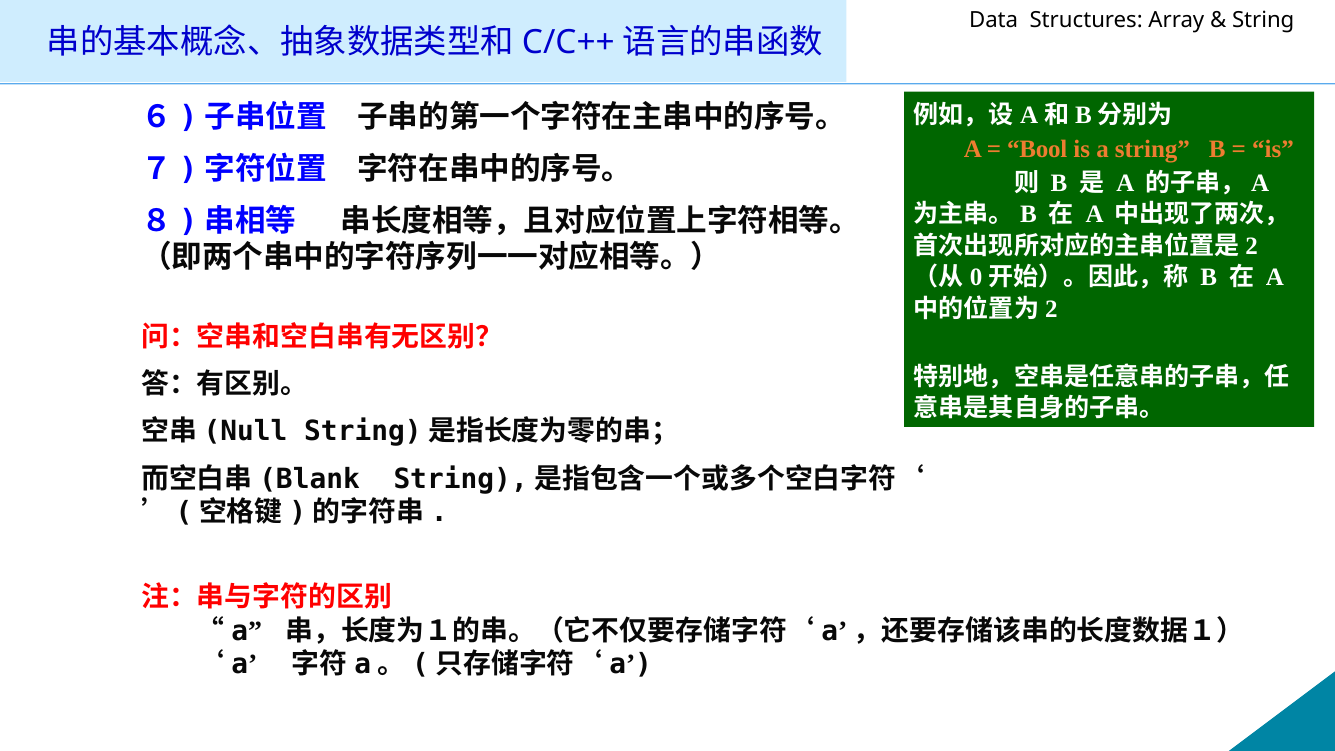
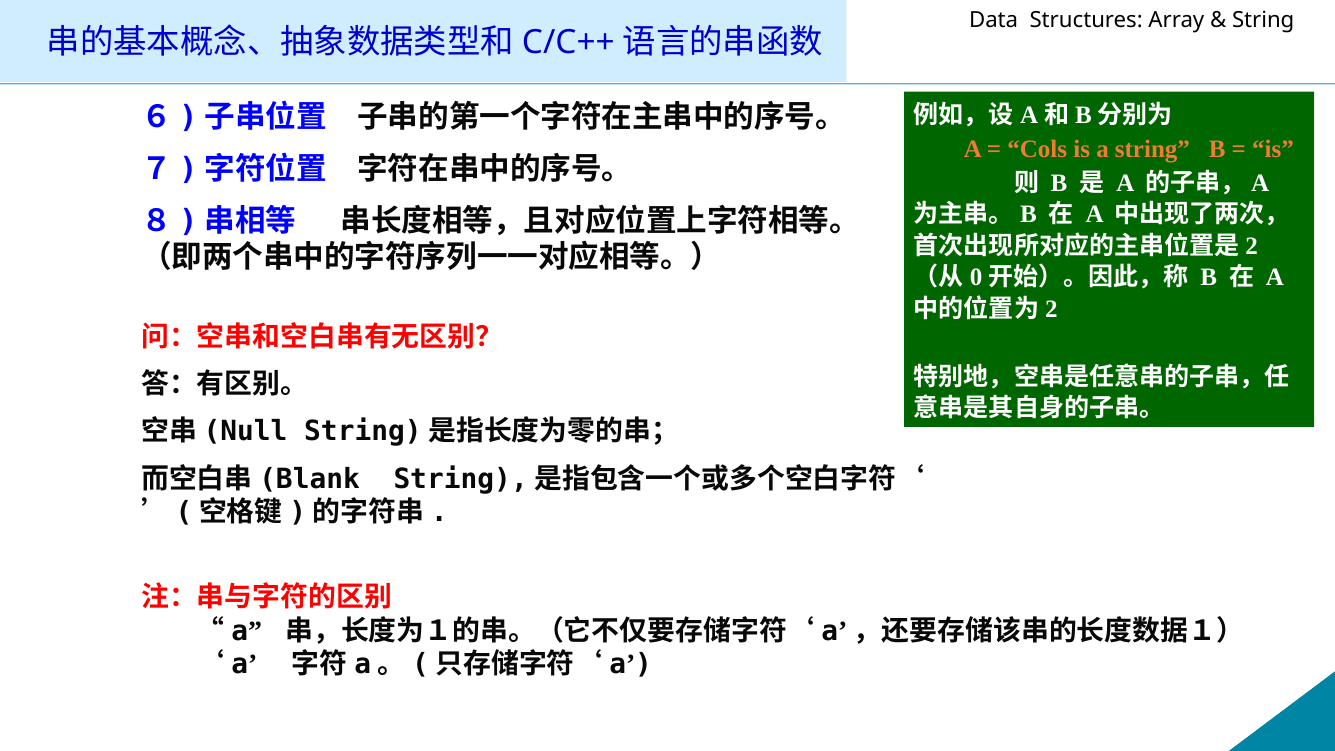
Bool: Bool -> Cols (1037, 149)
